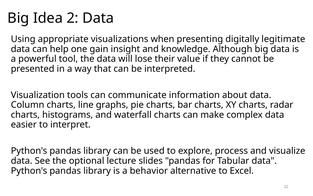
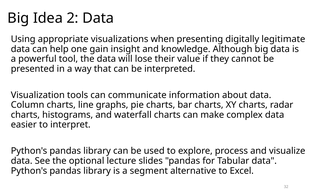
behavior: behavior -> segment (149, 170)
